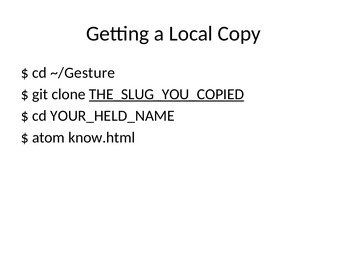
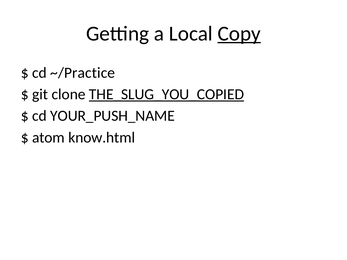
Copy underline: none -> present (239, 34)
~/Gesture: ~/Gesture -> ~/Practice (83, 73)
YOUR_HELD_NAME: YOUR_HELD_NAME -> YOUR_PUSH_NAME (113, 116)
